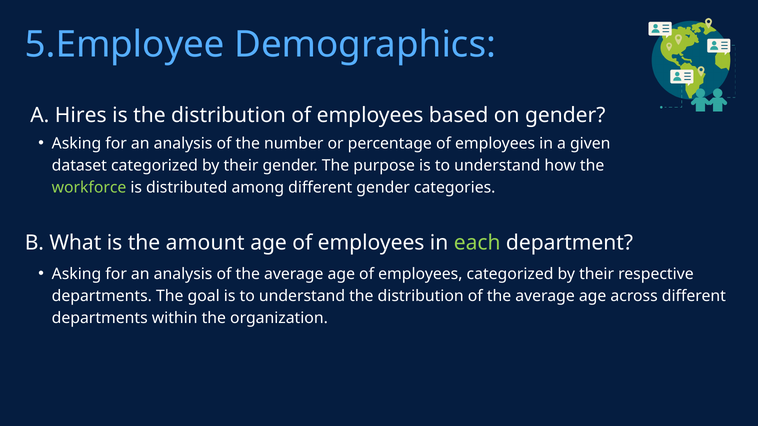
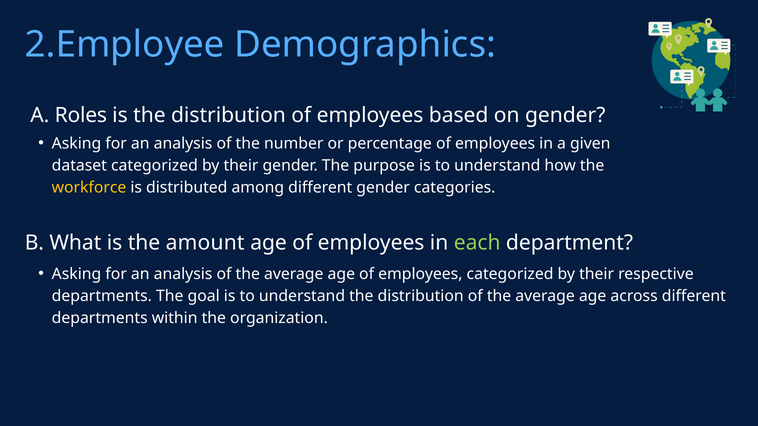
5.Employee: 5.Employee -> 2.Employee (125, 45)
Hires: Hires -> Roles (81, 115)
workforce colour: light green -> yellow (89, 188)
